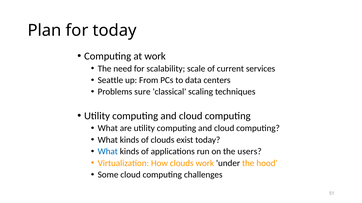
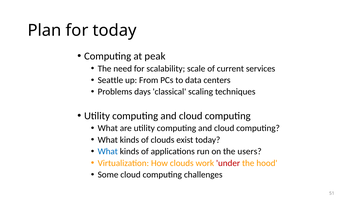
at work: work -> peak (155, 56)
sure: sure -> days (143, 92)
under colour: black -> red (228, 164)
